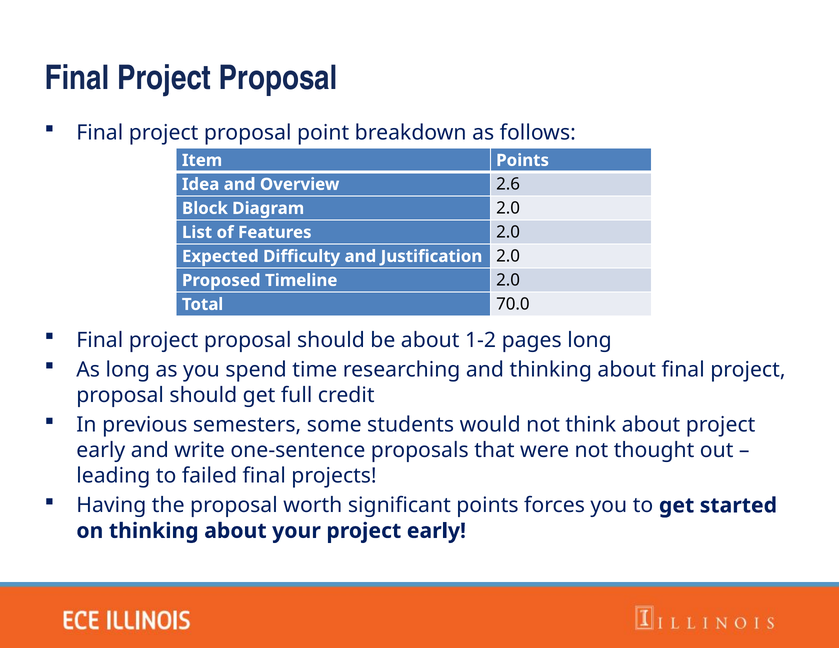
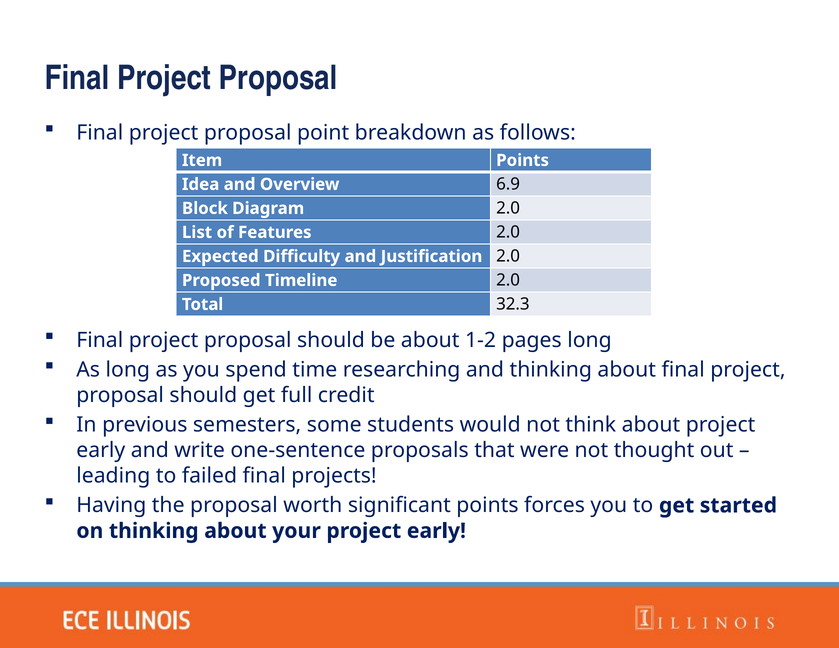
2.6: 2.6 -> 6.9 (508, 184)
70.0: 70.0 -> 32.3 (513, 305)
